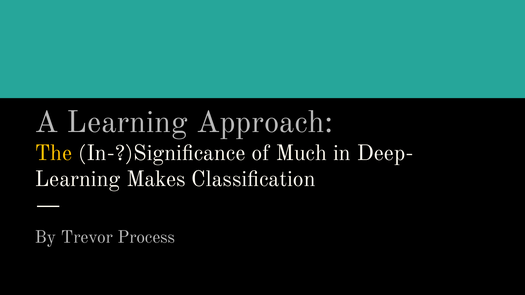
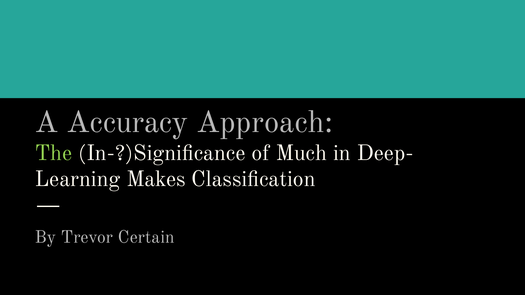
A Learning: Learning -> Accuracy (127, 122)
The colour: yellow -> light green (53, 153)
Process: Process -> Certain (146, 237)
